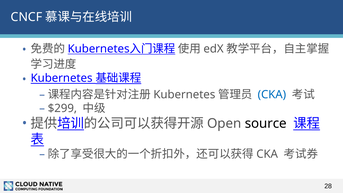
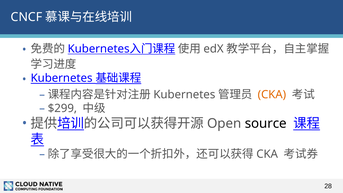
CKA colour: blue -> orange (272, 95)
